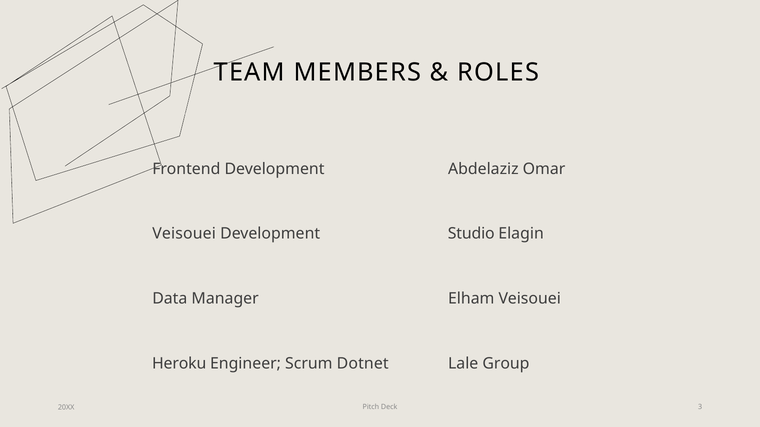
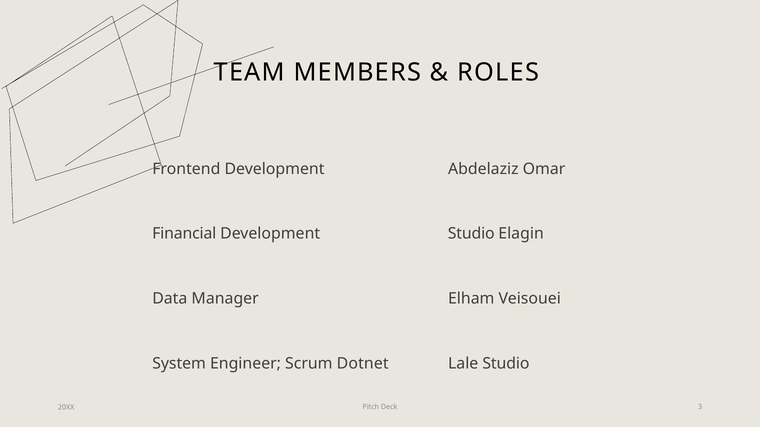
Veisouei: Veisouei -> Financial (184, 234)
Heroku: Heroku -> System (179, 364)
Lale Group: Group -> Studio (506, 364)
